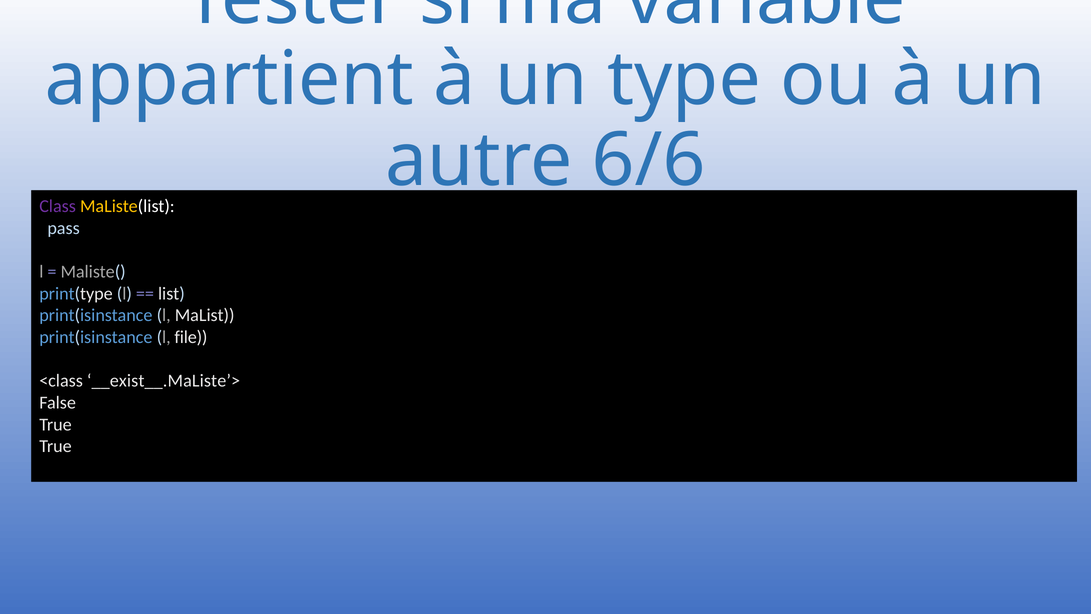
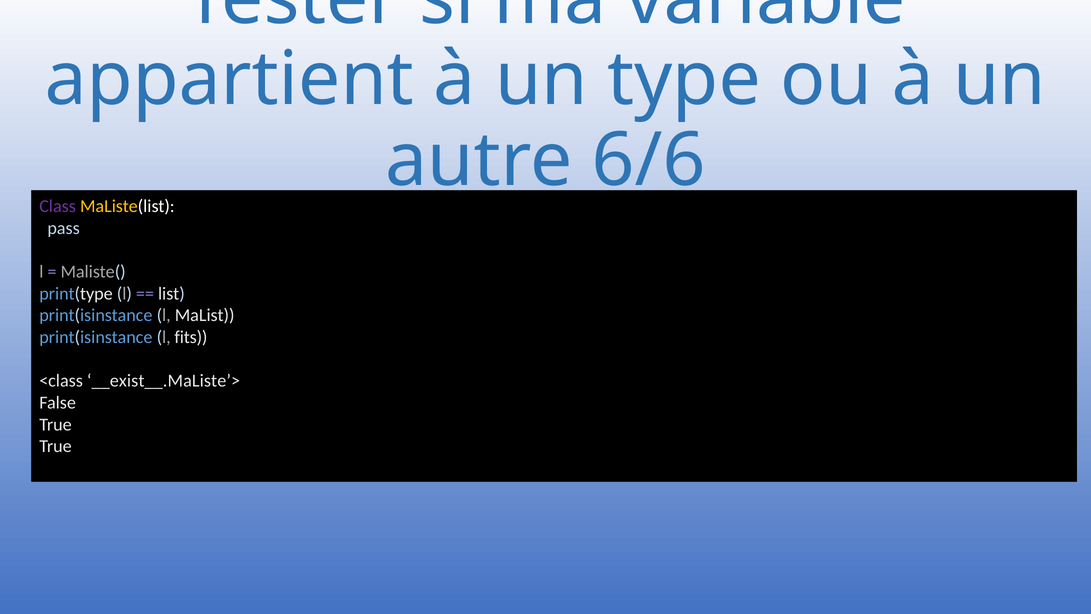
file: file -> fits (191, 337)
